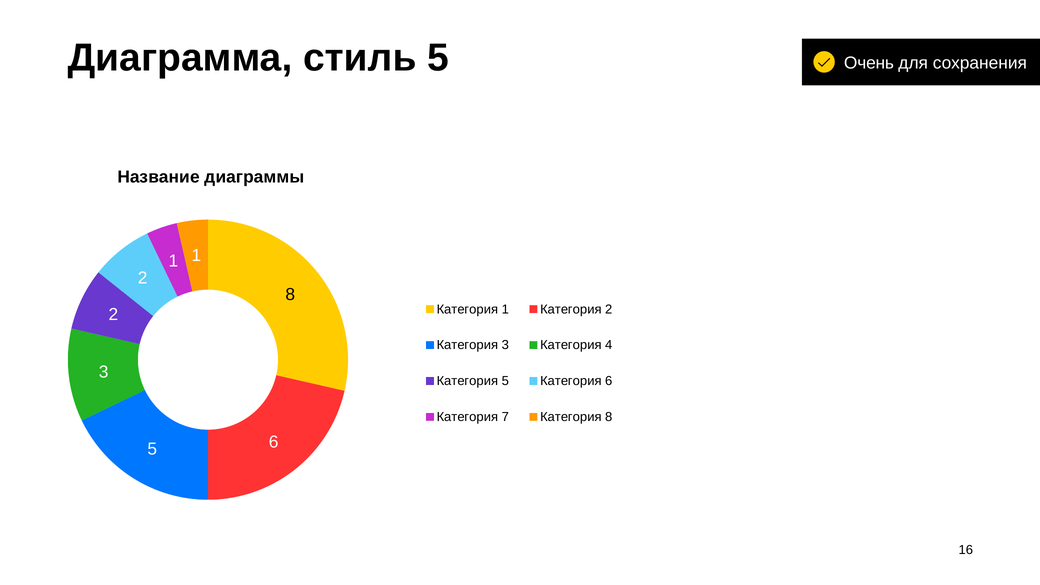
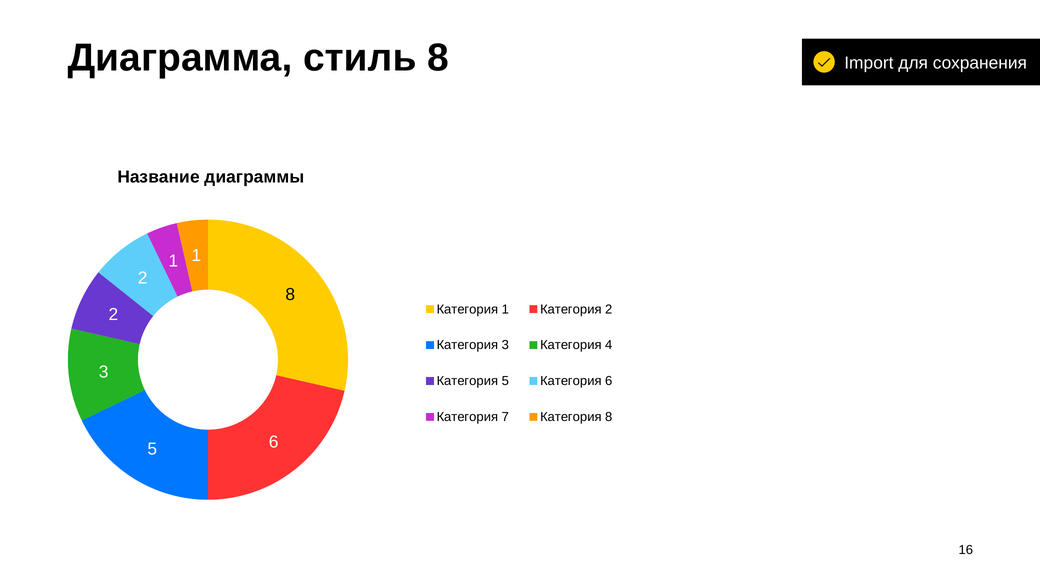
стиль 5: 5 -> 8 (438, 58)
Очень: Очень -> Import (869, 63)
